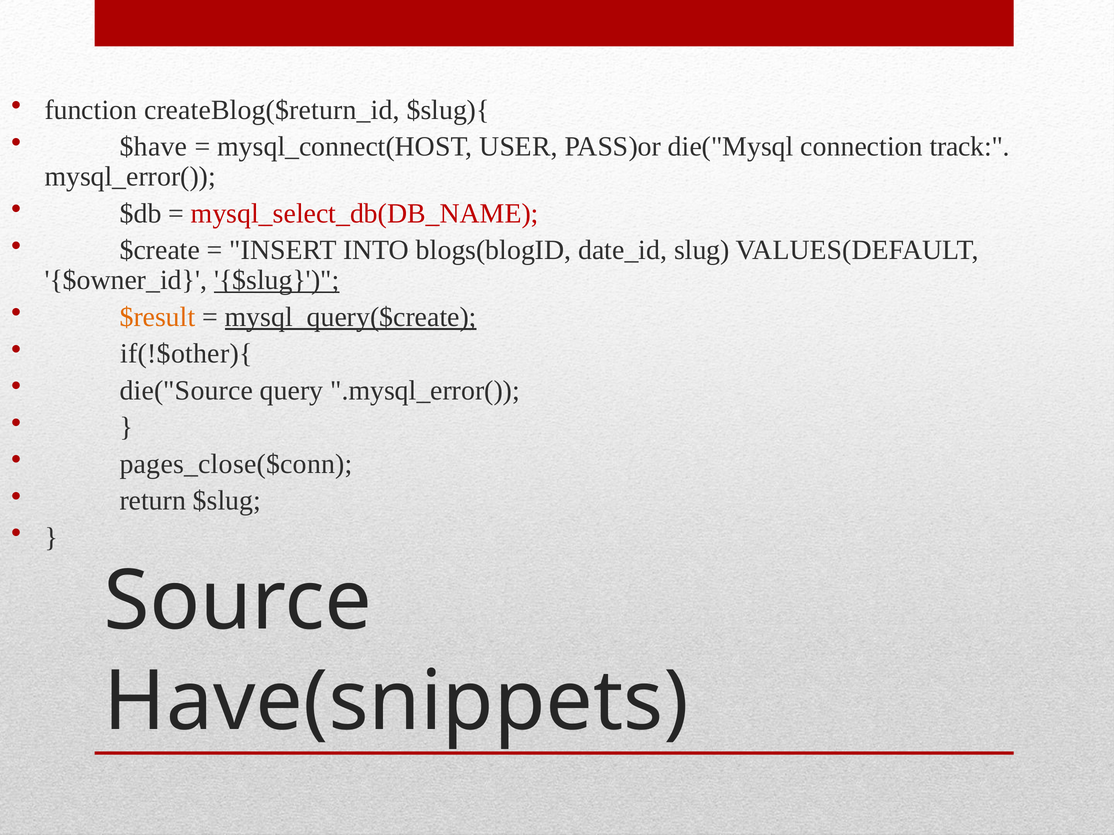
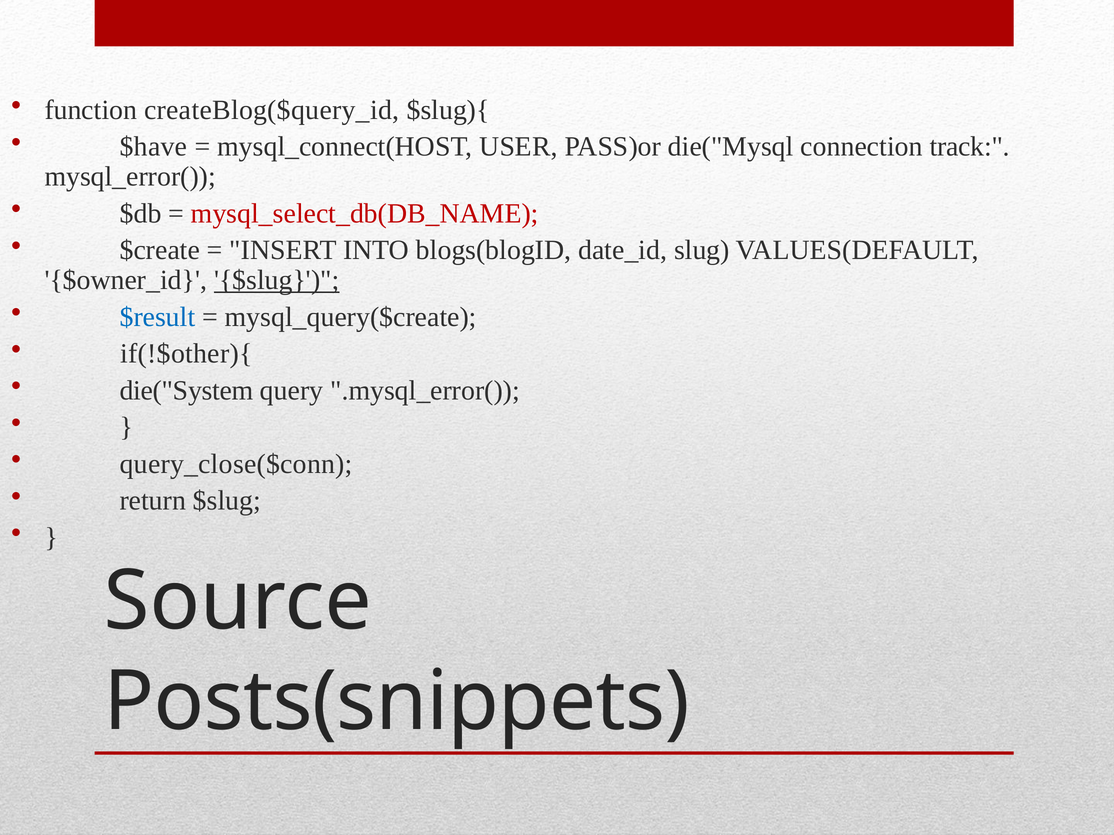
createBlog($return_id: createBlog($return_id -> createBlog($query_id (272, 110)
$result colour: orange -> blue (157, 317)
mysql_query($create underline: present -> none (351, 317)
die("Source: die("Source -> die("System (186, 391)
pages_close($conn: pages_close($conn -> query_close($conn (236, 464)
Have(snippets: Have(snippets -> Posts(snippets (397, 702)
